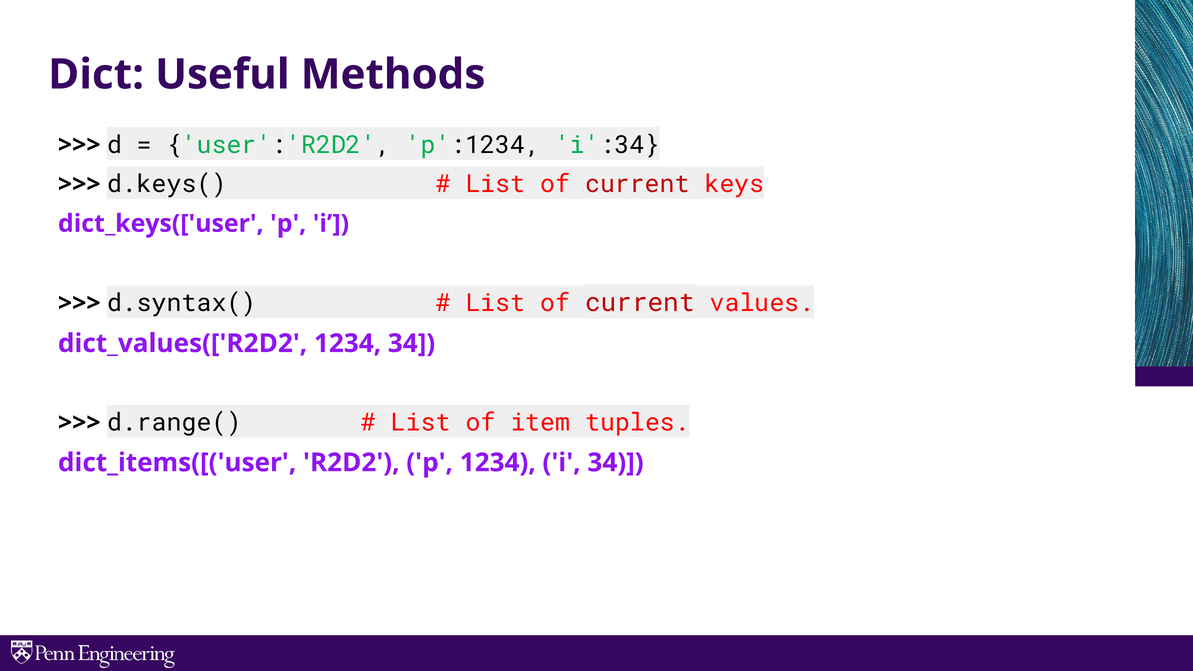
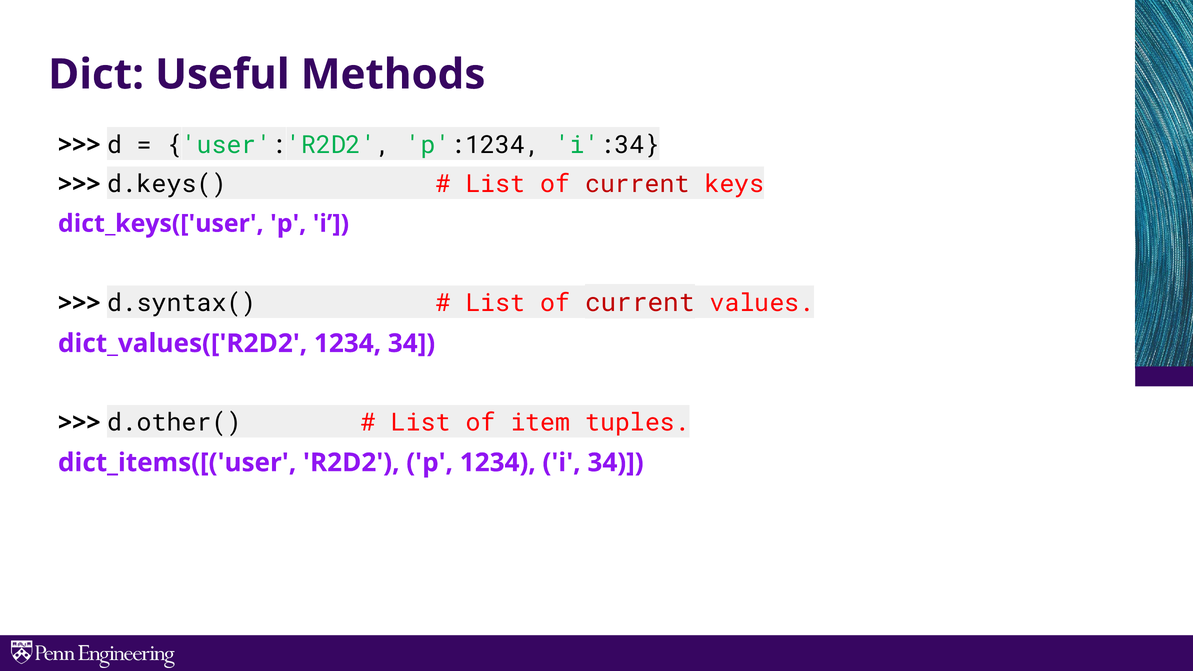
d.range(: d.range( -> d.other( (174, 423)
